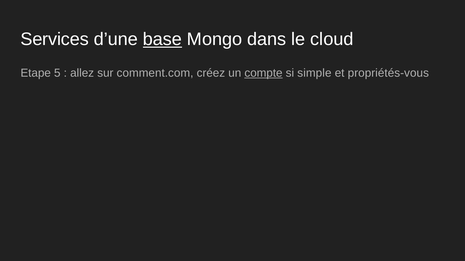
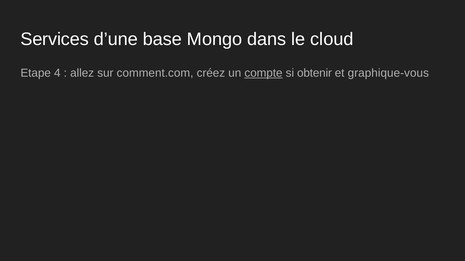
base underline: present -> none (162, 39)
5: 5 -> 4 (57, 73)
simple: simple -> obtenir (315, 73)
propriétés-vous: propriétés-vous -> graphique-vous (388, 73)
